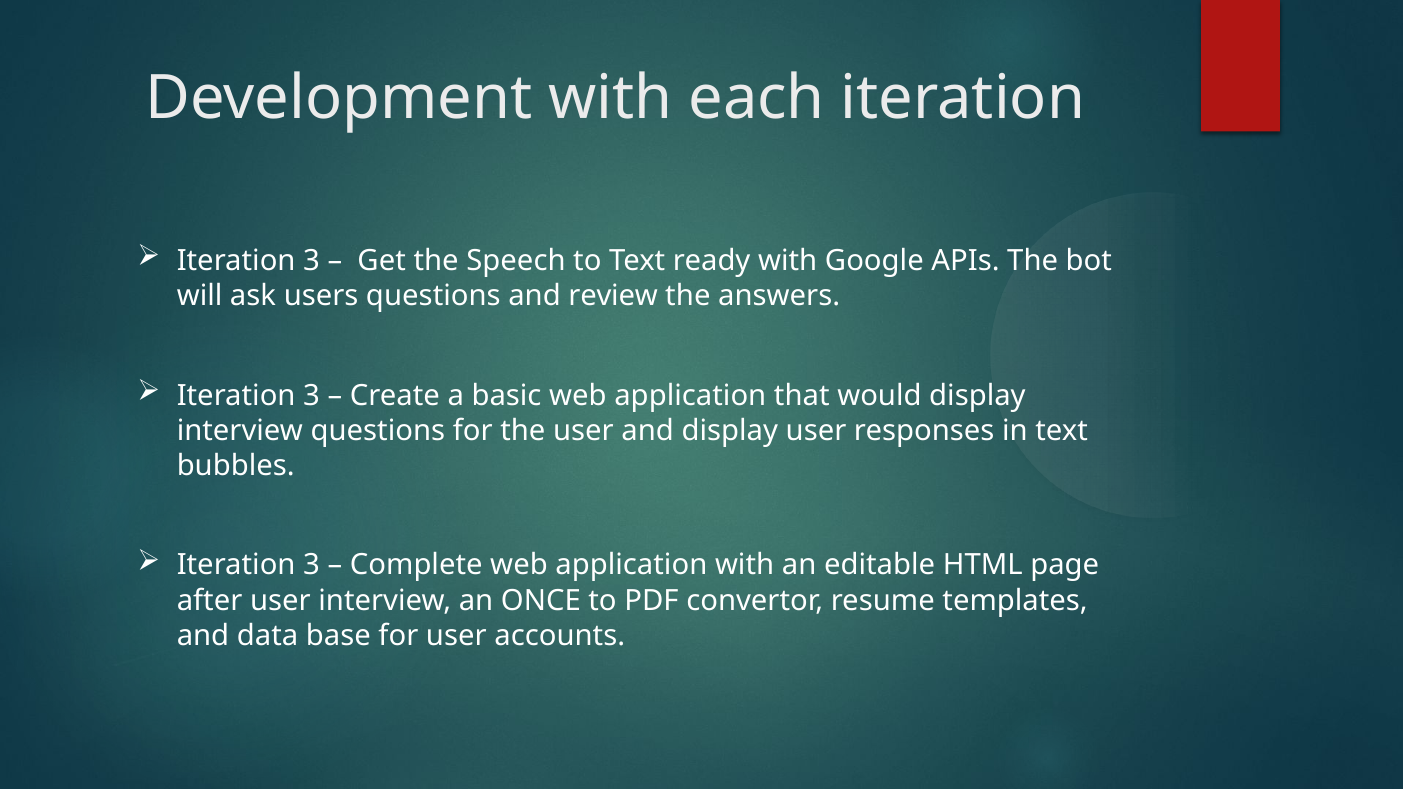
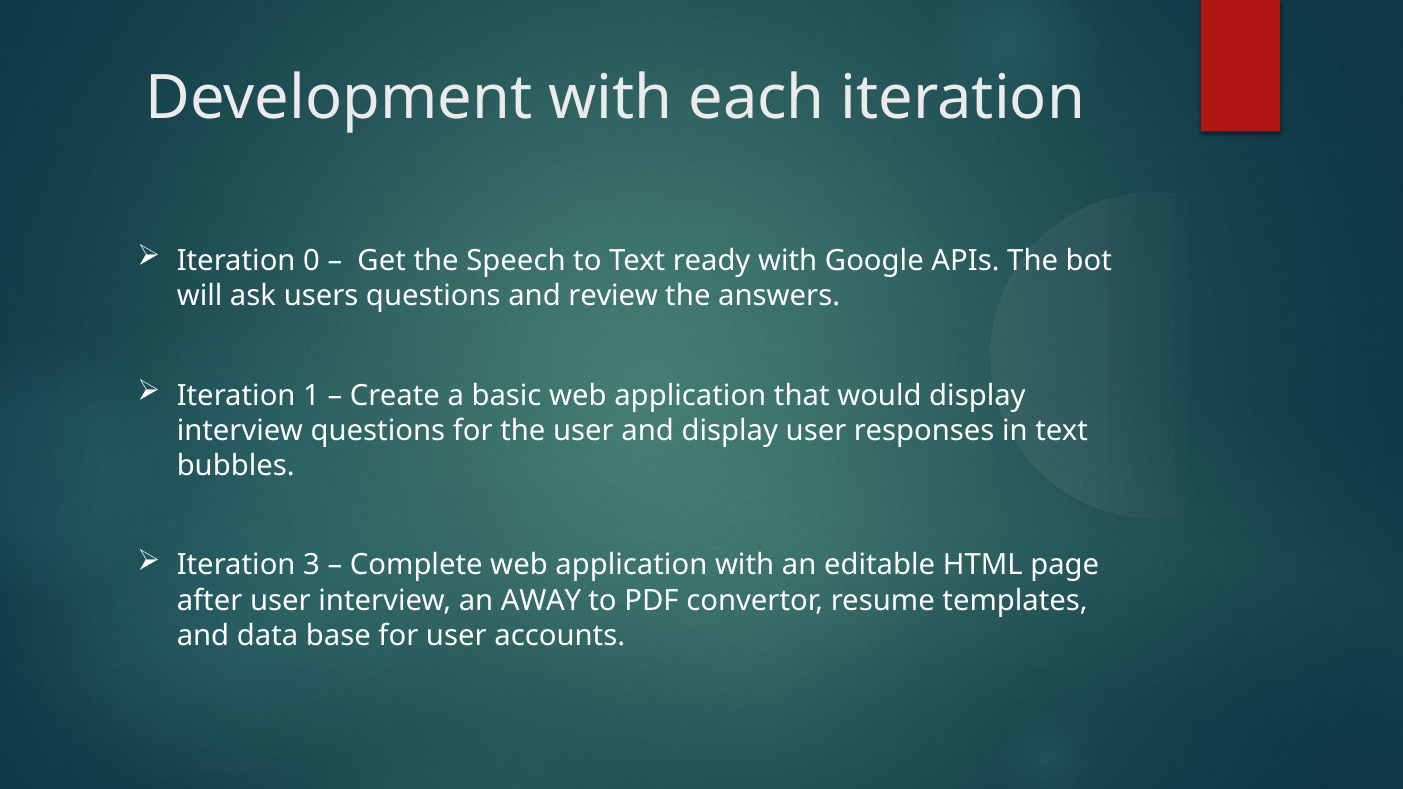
3: 3 -> 0 (312, 261)
3: 3 -> 1 (312, 396)
ONCE: ONCE -> AWAY (541, 601)
